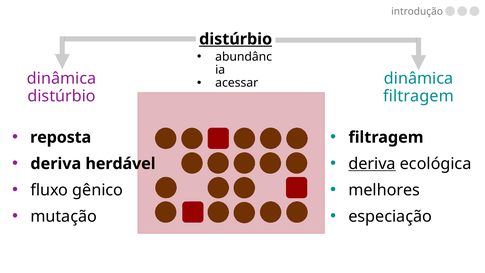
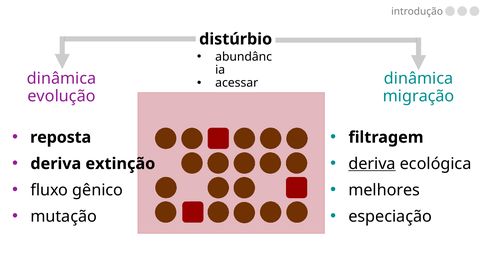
distúrbio underline: present -> none (236, 39)
distúrbio: distúrbio -> evolução (62, 96)
filtragem: filtragem -> migração (419, 96)
herdável: herdável -> extinção (120, 164)
